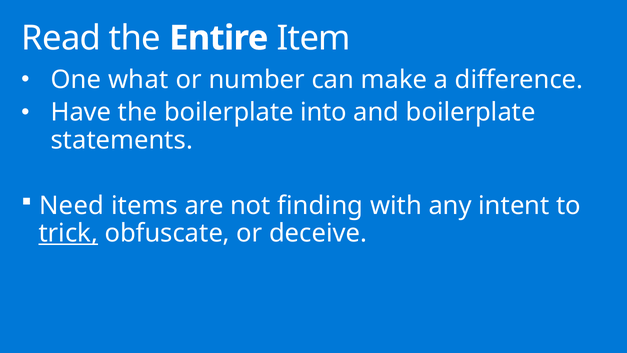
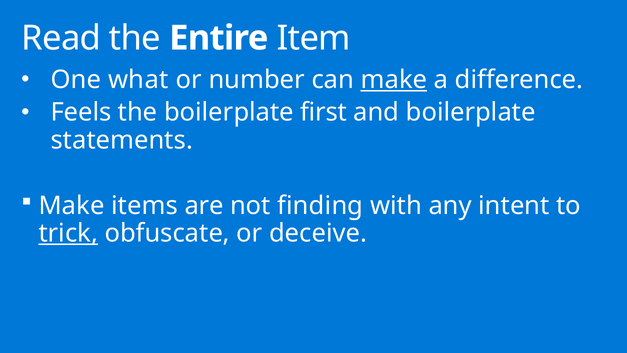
make underline: none -> present (394, 80)
Have: Have -> Feels (81, 112)
into: into -> first (324, 112)
Need: Need -> Make (72, 206)
